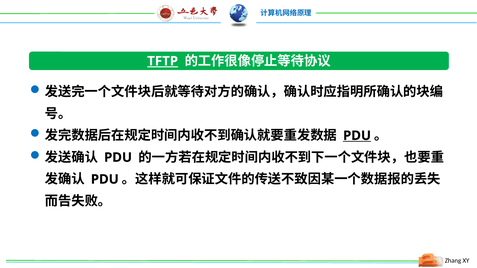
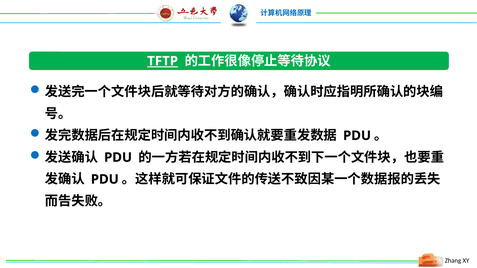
PDU underline: present -> none (357, 136)
